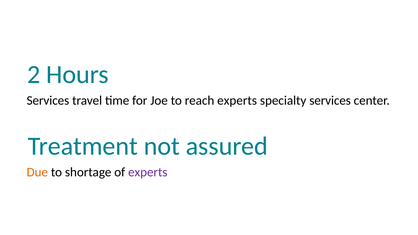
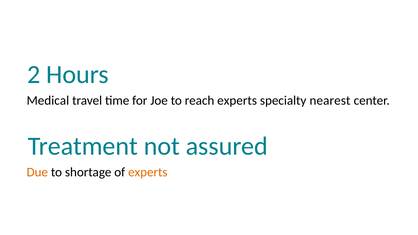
Services: Services -> Medical (48, 101)
specialty services: services -> nearest (330, 101)
experts colour: purple -> orange (148, 172)
